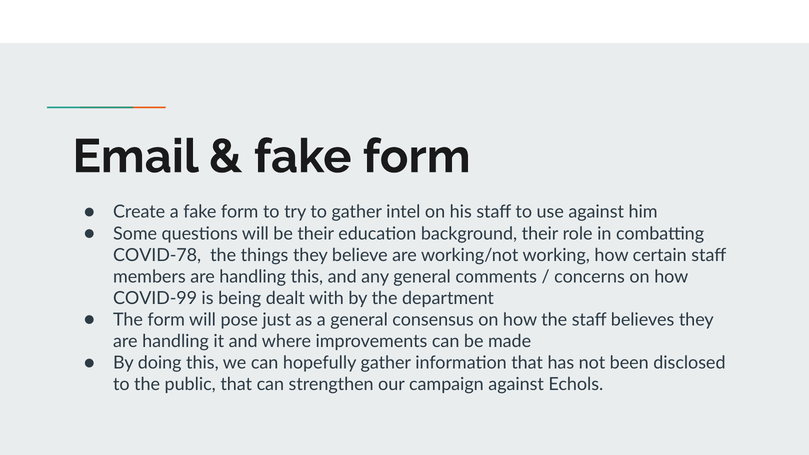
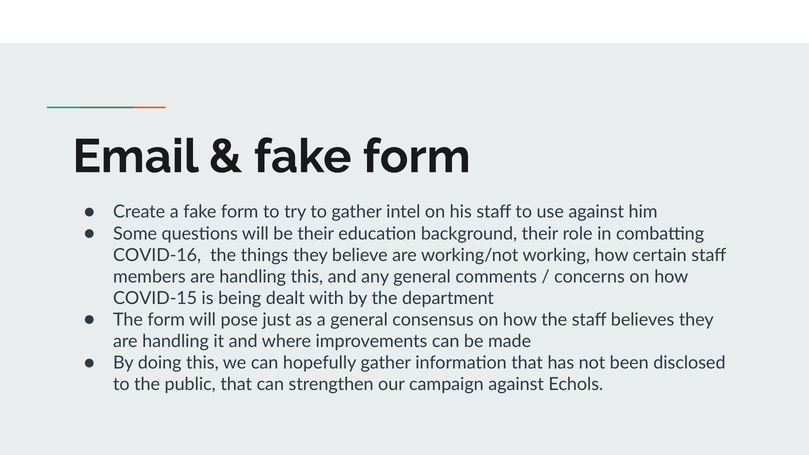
COVID-78: COVID-78 -> COVID-16 (157, 255)
COVID-99: COVID-99 -> COVID-15 (155, 298)
